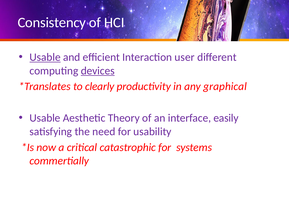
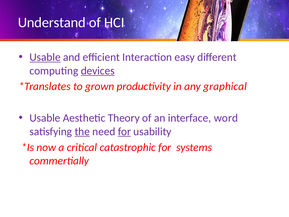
Consistency: Consistency -> Understand (52, 23)
user: user -> easy (185, 57)
clearly: clearly -> grown (100, 86)
easily: easily -> word (226, 118)
the underline: none -> present (82, 131)
for underline: none -> present (124, 131)
